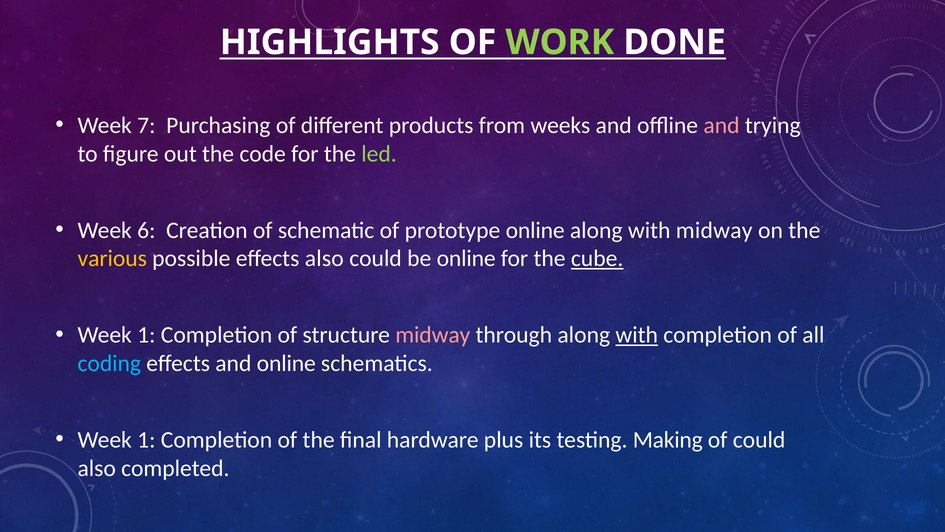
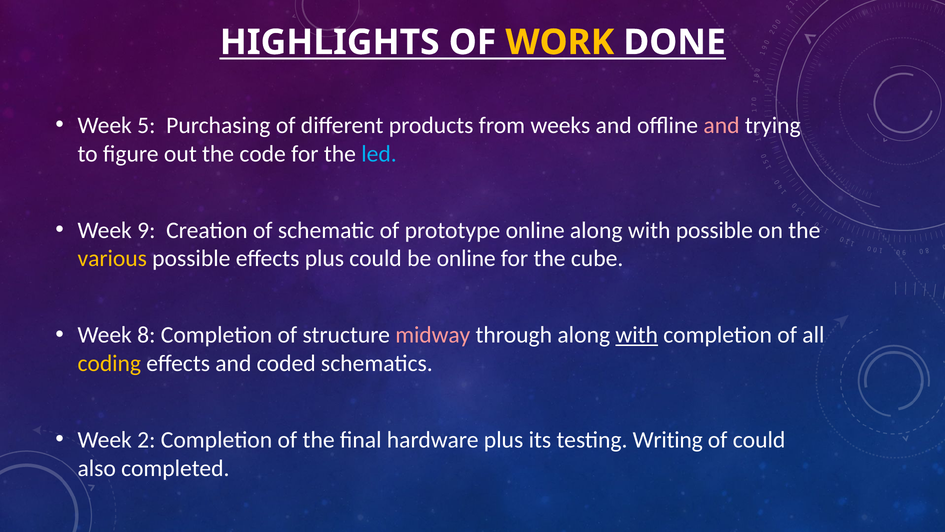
WORK colour: light green -> yellow (560, 42)
7: 7 -> 5 (146, 125)
led colour: light green -> light blue (379, 154)
6: 6 -> 9 (146, 230)
with midway: midway -> possible (714, 230)
effects also: also -> plus (324, 258)
cube underline: present -> none (597, 258)
1: 1 -> 8 (146, 335)
coding colour: light blue -> yellow (109, 363)
and online: online -> coded (286, 363)
1: 1 -> 2 (146, 440)
Making: Making -> Writing (668, 440)
